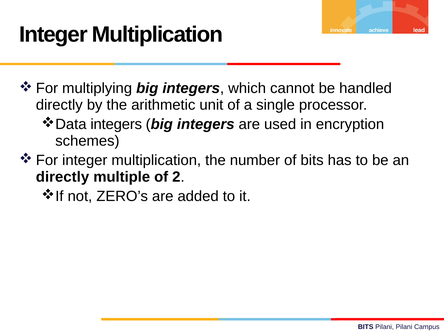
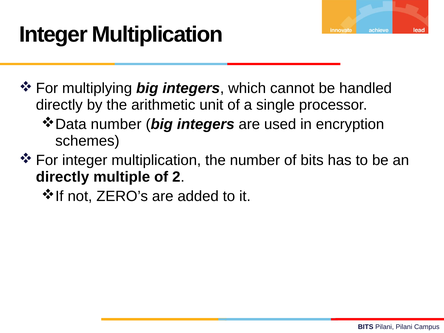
integers: integers -> number (116, 124)
